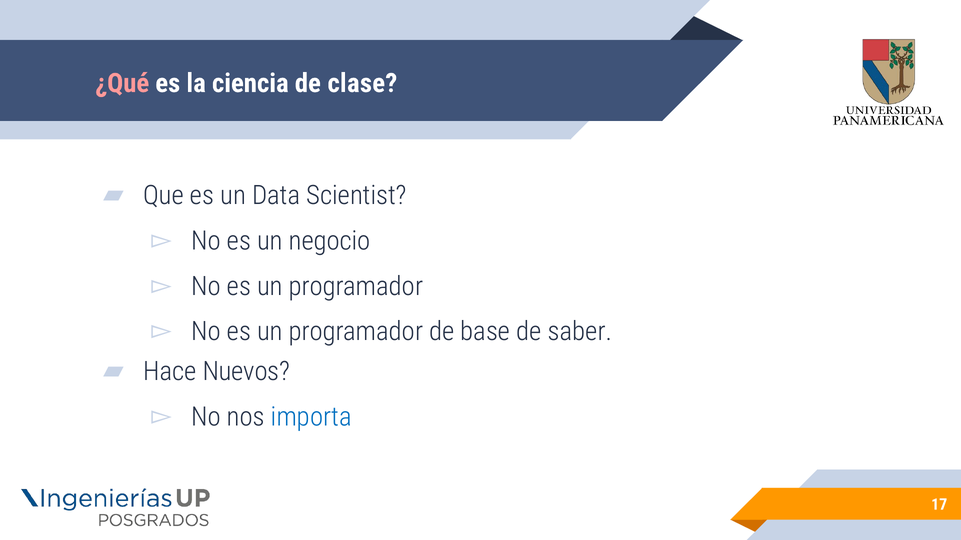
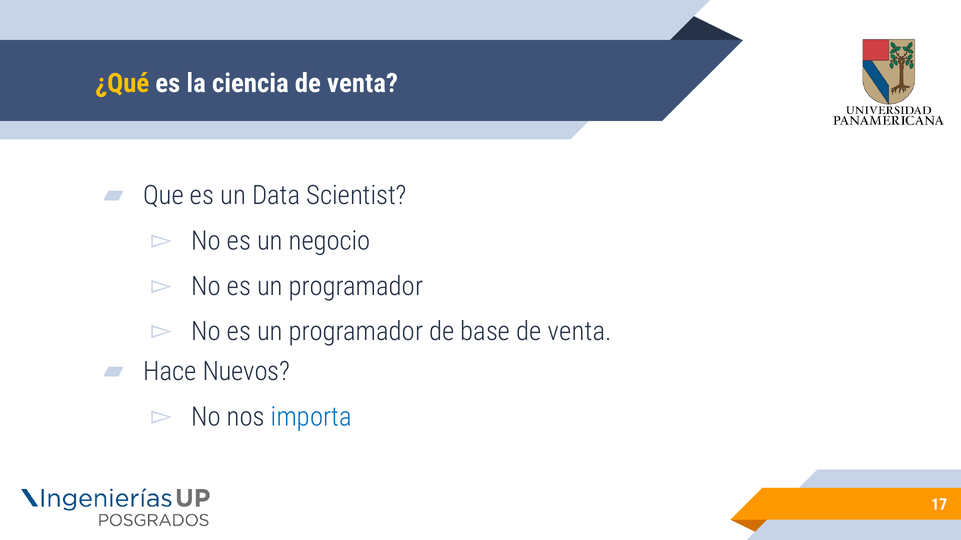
¿Qué colour: pink -> yellow (122, 83)
ciencia de clase: clase -> venta (362, 83)
base de saber: saber -> venta (580, 332)
